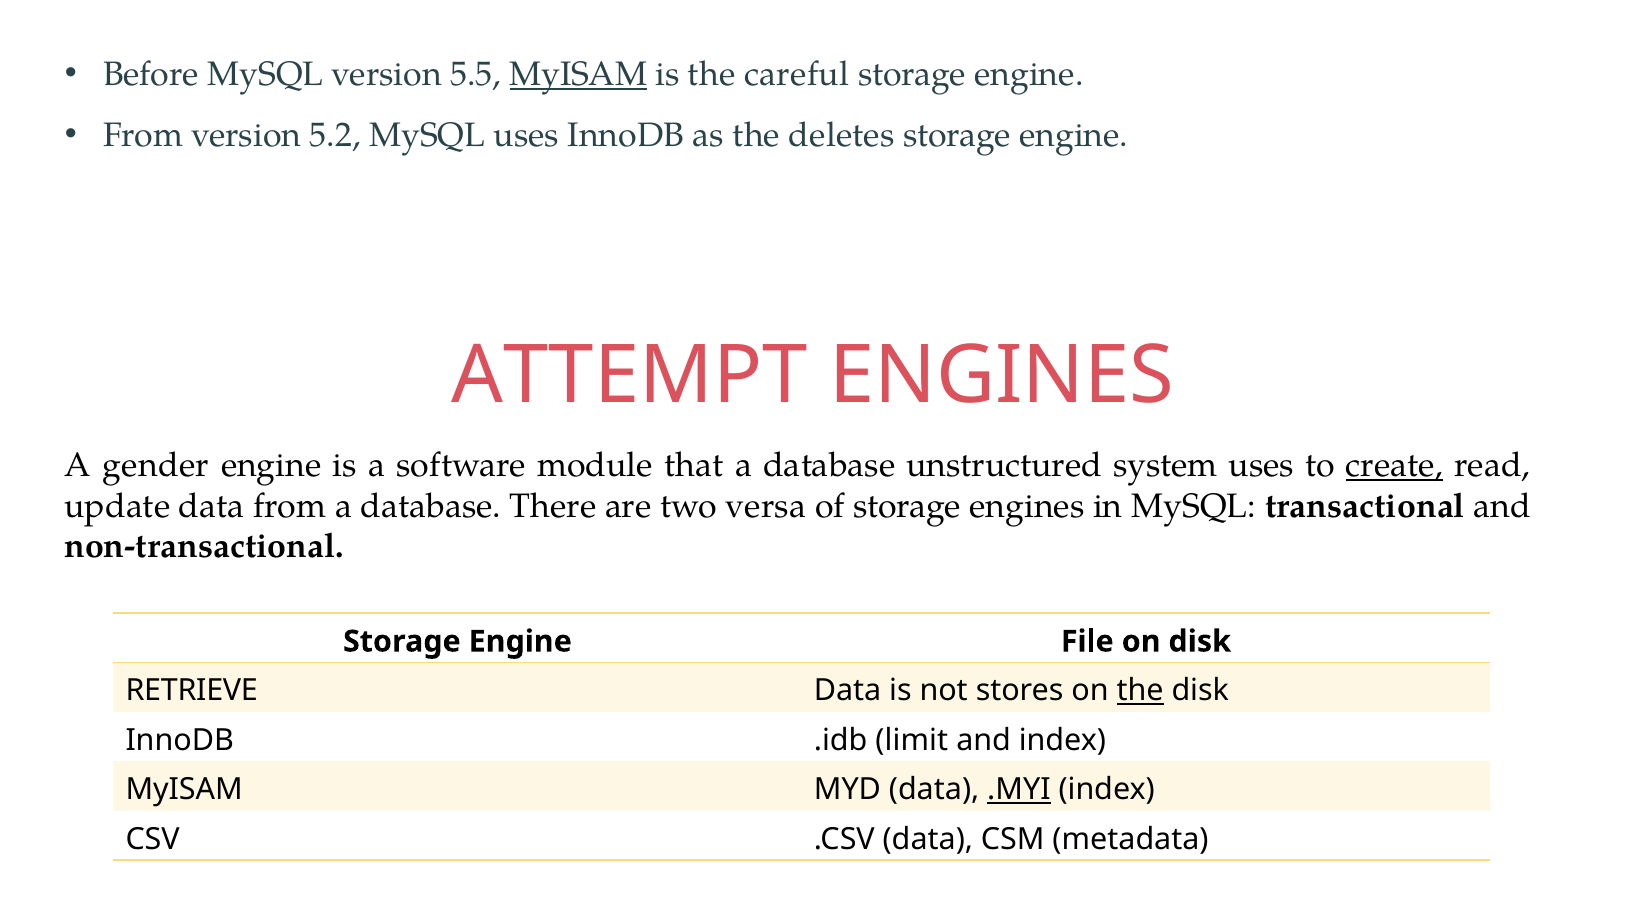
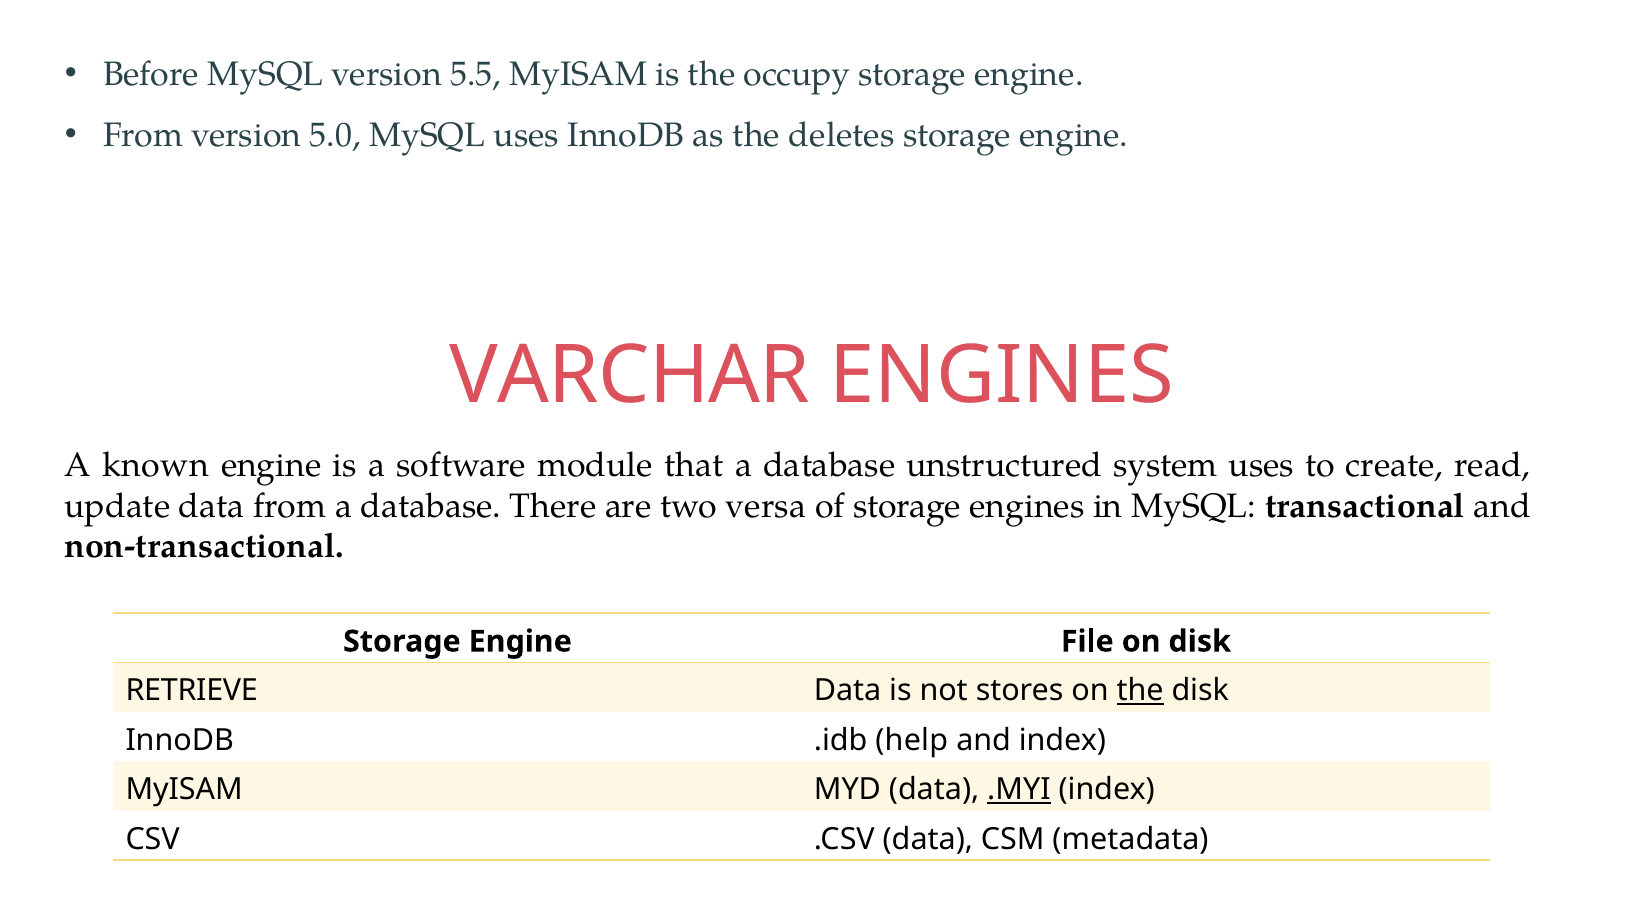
MyISAM underline: present -> none (578, 74)
careful: careful -> occupy (797, 74)
5.2: 5.2 -> 5.0 (335, 135)
ATTEMPT: ATTEMPT -> VARCHAR (630, 375)
gender: gender -> known (156, 466)
create underline: present -> none (1395, 466)
limit: limit -> help (912, 741)
